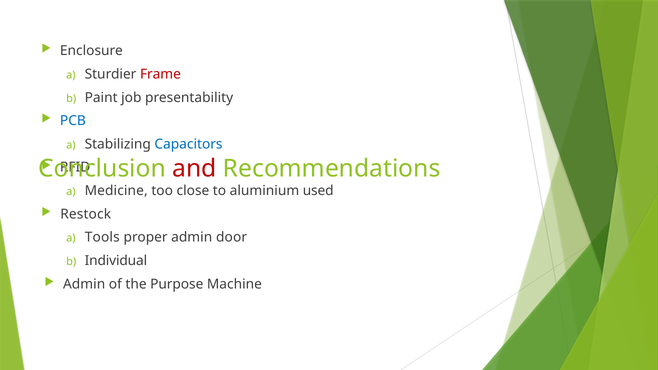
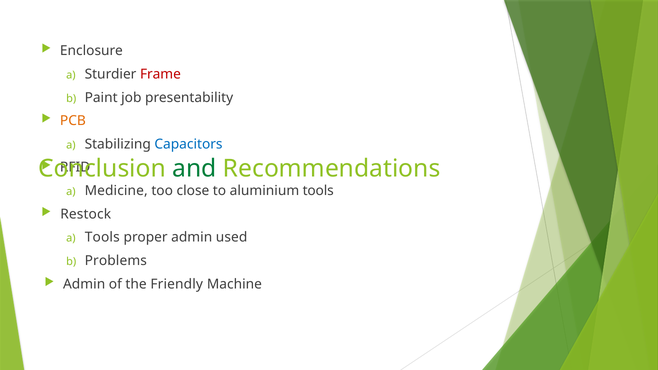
PCB colour: blue -> orange (73, 121)
and colour: red -> green (194, 168)
aluminium used: used -> tools (318, 191)
door: door -> used (232, 238)
Individual: Individual -> Problems (116, 261)
Purpose: Purpose -> Friendly (177, 284)
